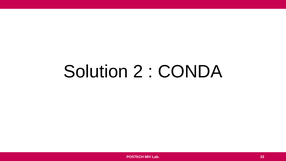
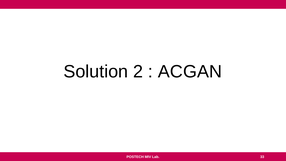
CONDA: CONDA -> ACGAN (190, 71)
